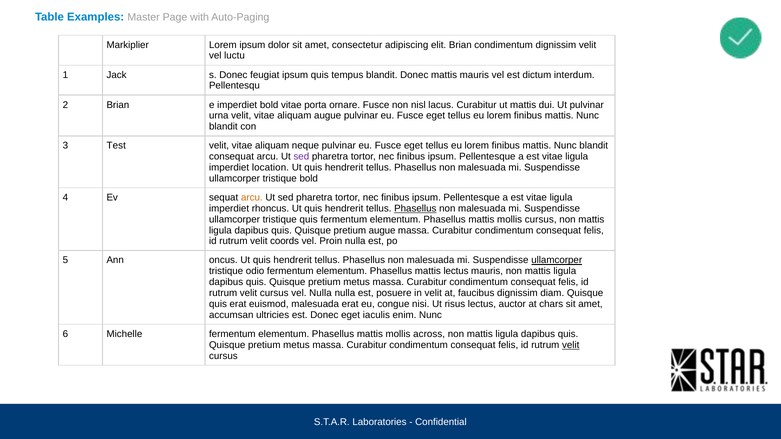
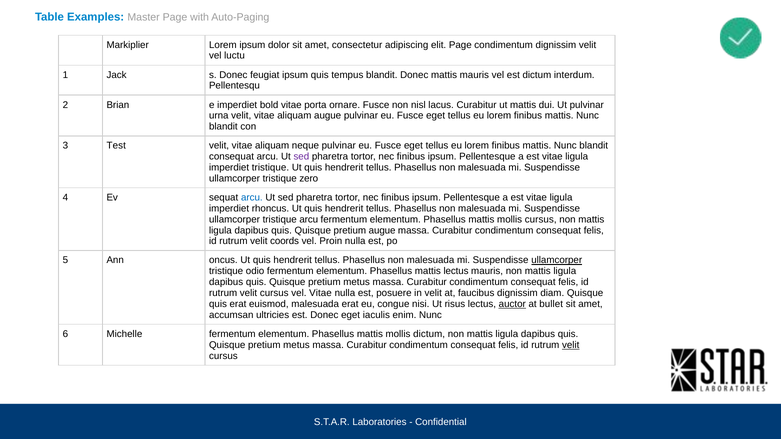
elit Brian: Brian -> Page (460, 45)
imperdiet location: location -> tristique (270, 168)
tristique bold: bold -> zero (309, 179)
arcu colour: orange -> blue (252, 198)
Phasellus underline: present -> none (415, 209)
tristique quis: quis -> arcu (309, 220)
vel Nulla: Nulla -> Vitae (321, 293)
auctor underline: none -> present (512, 304)
chars: chars -> bullet (551, 304)
mollis across: across -> dictum (429, 334)
